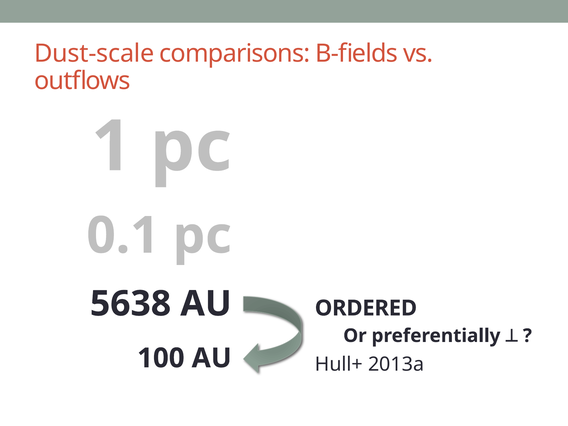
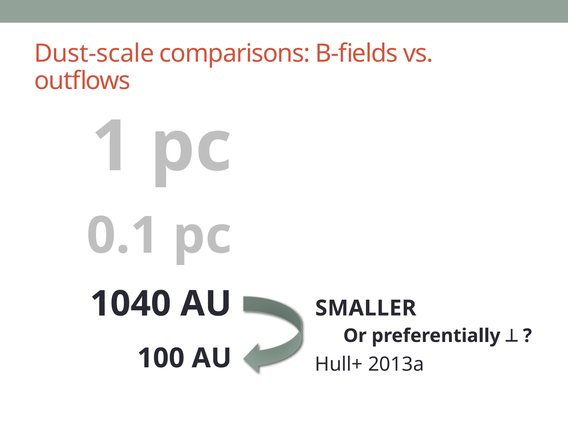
5638: 5638 -> 1040 (131, 304)
ORDERED: ORDERED -> SMALLER (366, 308)
